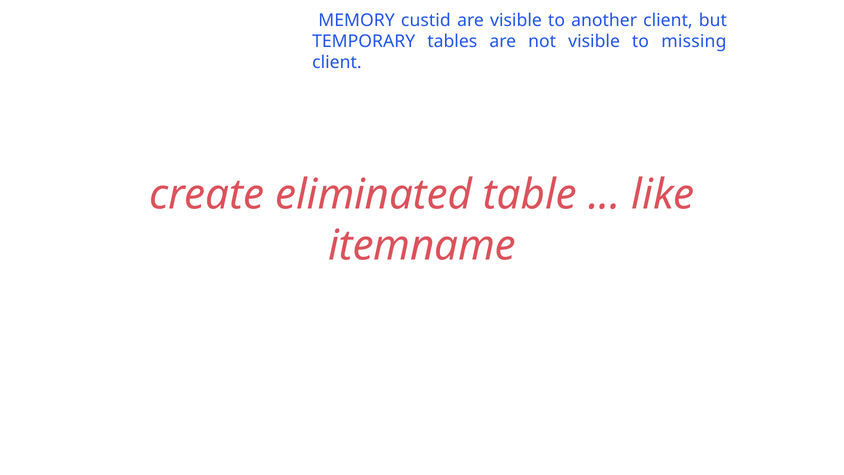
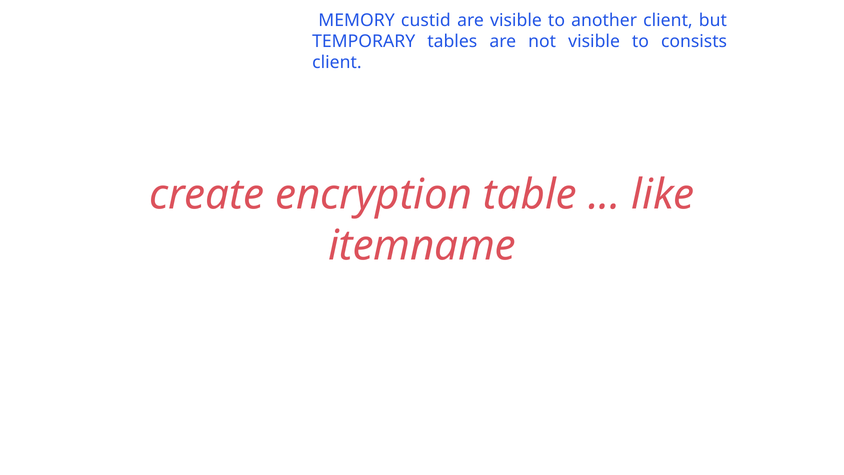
missing: missing -> consists (694, 41)
eliminated: eliminated -> encryption (374, 195)
